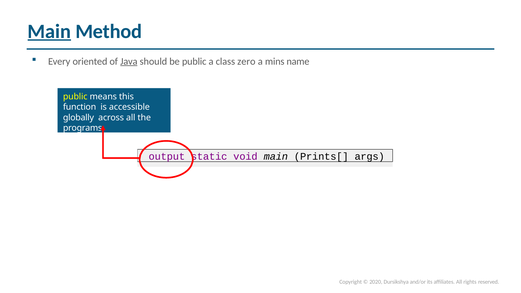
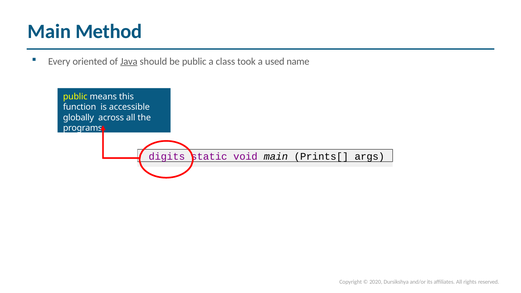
Main underline: present -> none (49, 31)
zero: zero -> took (246, 61)
mins: mins -> used (275, 61)
output: output -> digits (167, 156)
